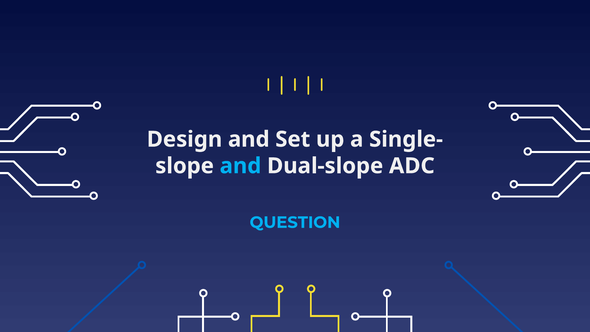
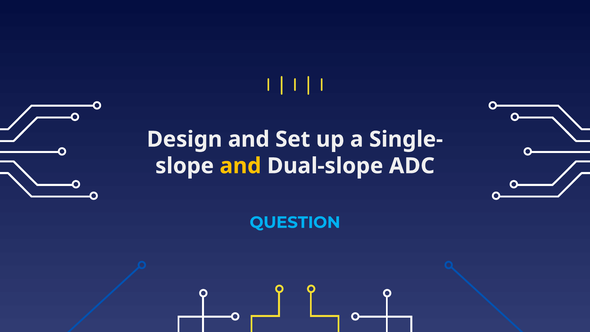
and colour: light blue -> yellow (240, 166)
